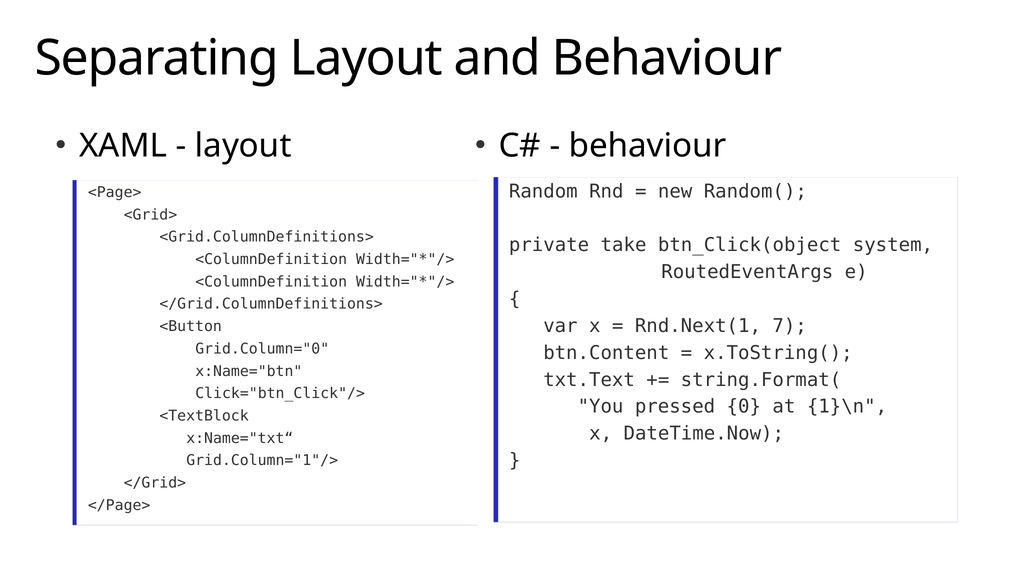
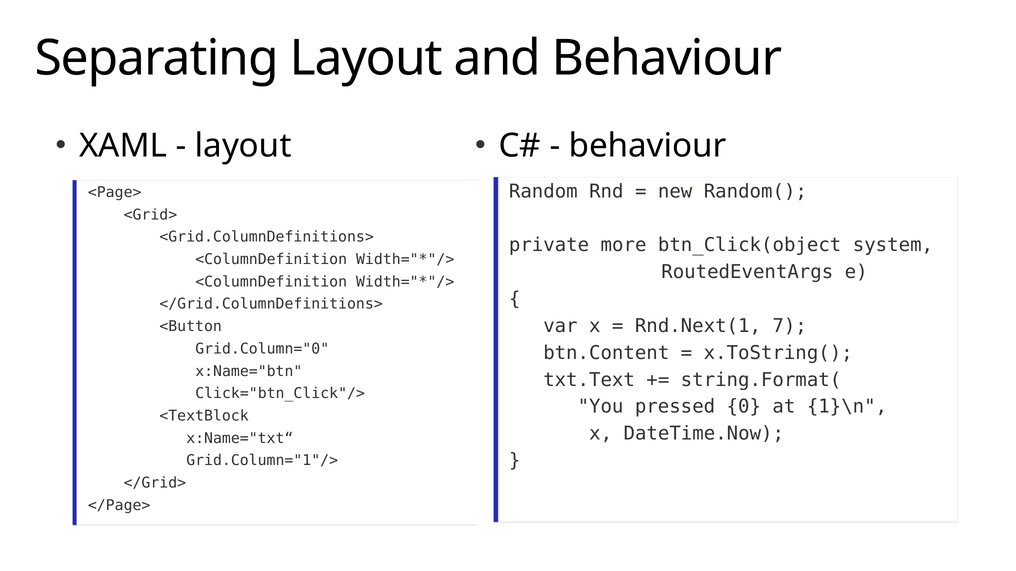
take: take -> more (624, 245)
